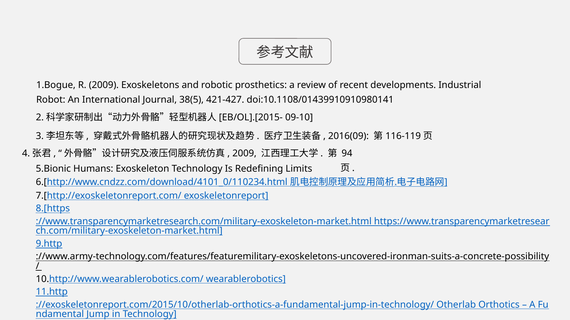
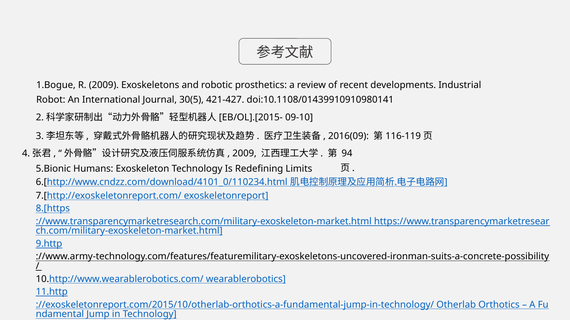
38(5: 38(5 -> 30(5 (192, 100)
